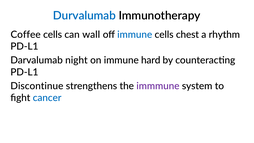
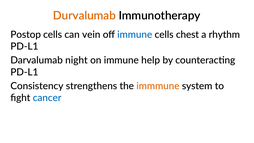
Durvalumab colour: blue -> orange (84, 16)
Coffee: Coffee -> Postop (26, 35)
wall: wall -> vein (91, 35)
hard: hard -> help (151, 60)
Discontinue: Discontinue -> Consistency (37, 86)
immmune colour: purple -> orange (158, 86)
